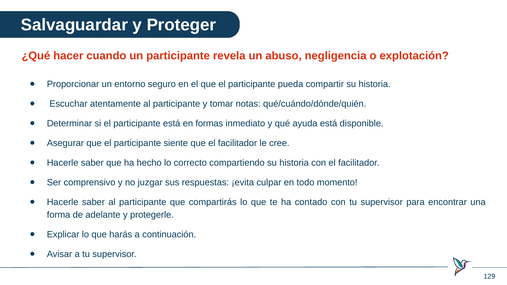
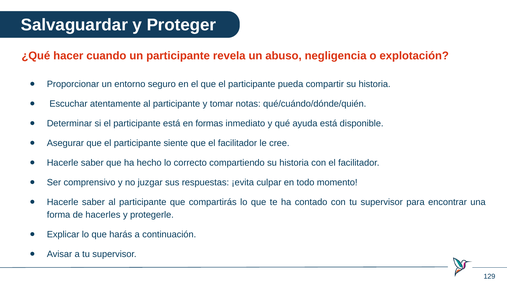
adelante: adelante -> hacerles (103, 215)
